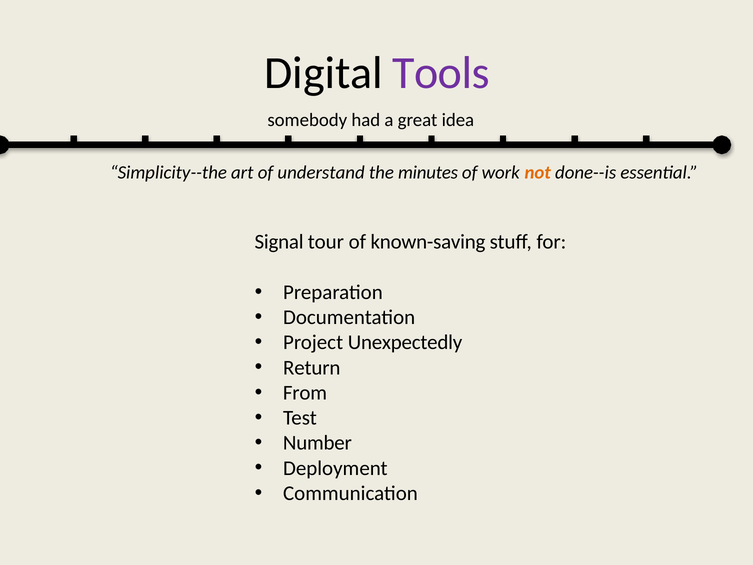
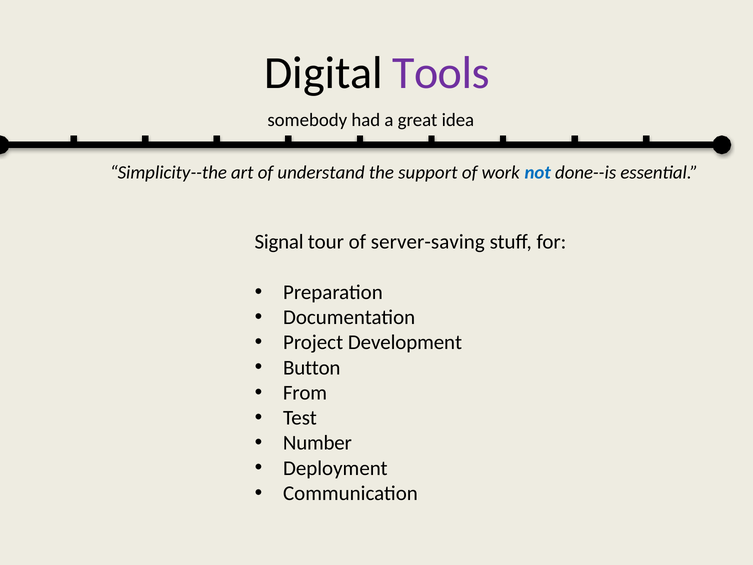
minutes: minutes -> support (428, 172)
not colour: orange -> blue (538, 172)
known-saving: known-saving -> server-saving (428, 242)
Unexpectedly: Unexpectedly -> Development (405, 342)
Return: Return -> Button (312, 368)
